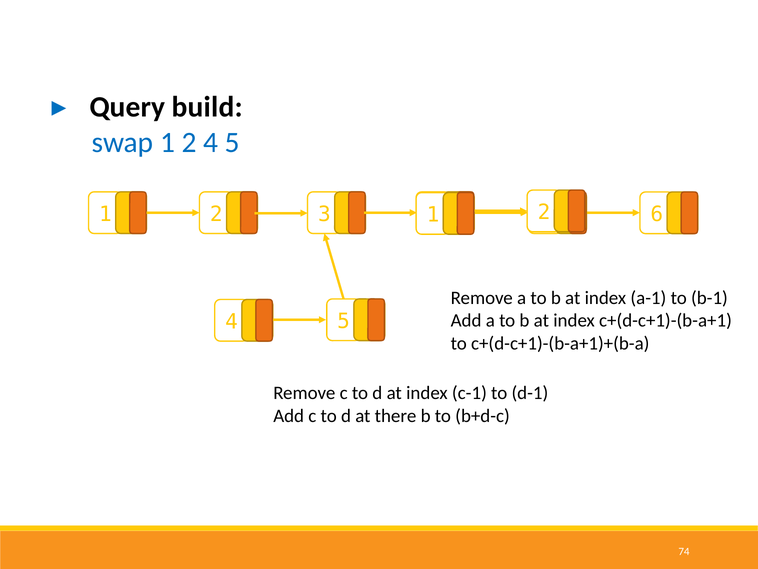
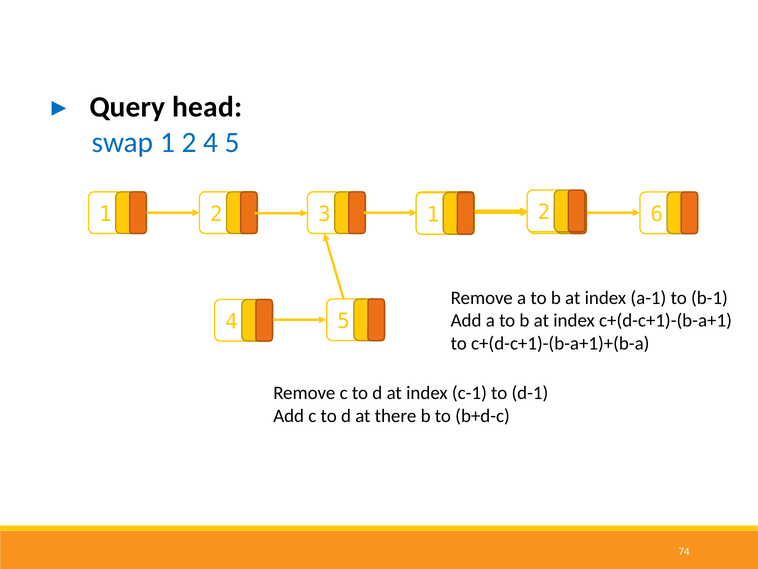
build: build -> head (207, 107)
